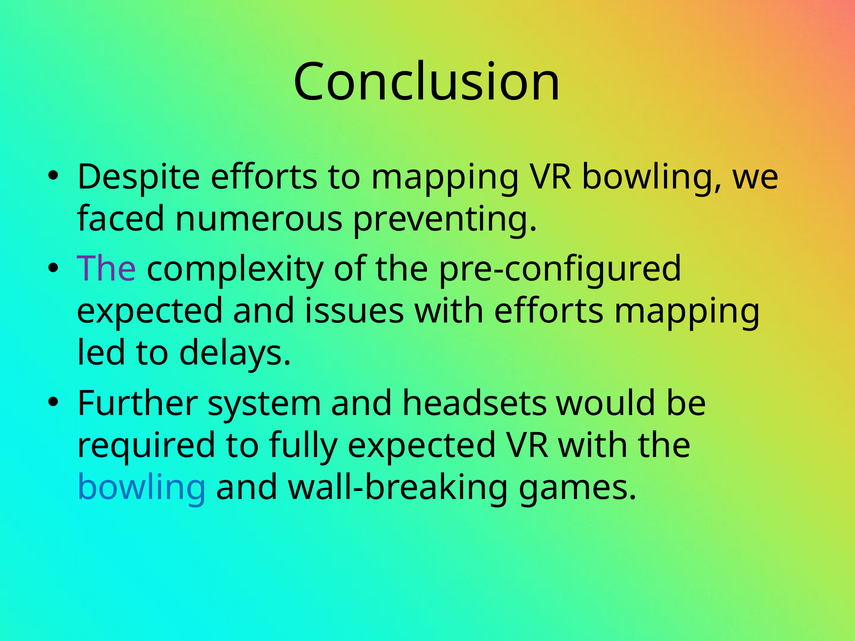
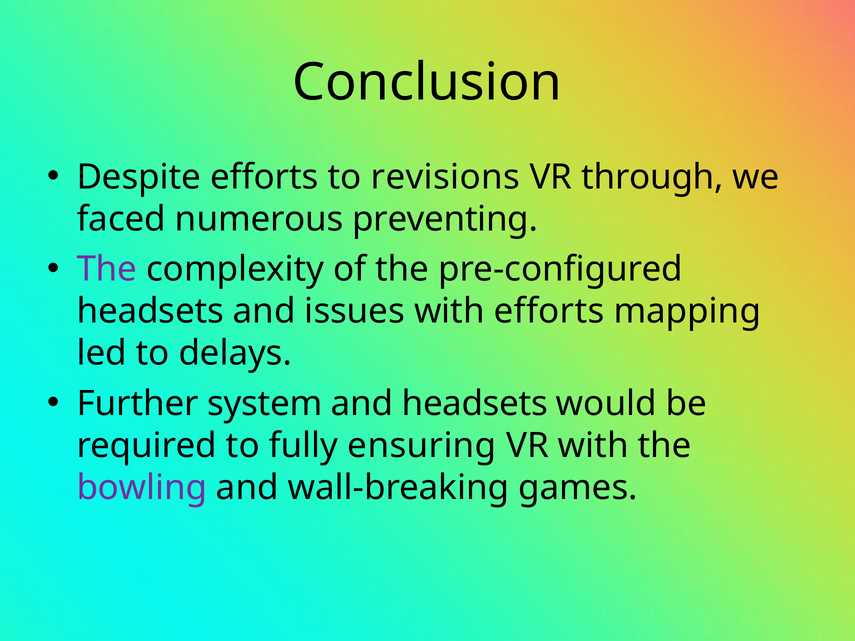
to mapping: mapping -> revisions (445, 177)
VR bowling: bowling -> through (652, 177)
expected: expected -> headsets (150, 311)
fully expected: expected -> ensuring (422, 446)
bowling colour: blue -> purple (142, 488)
